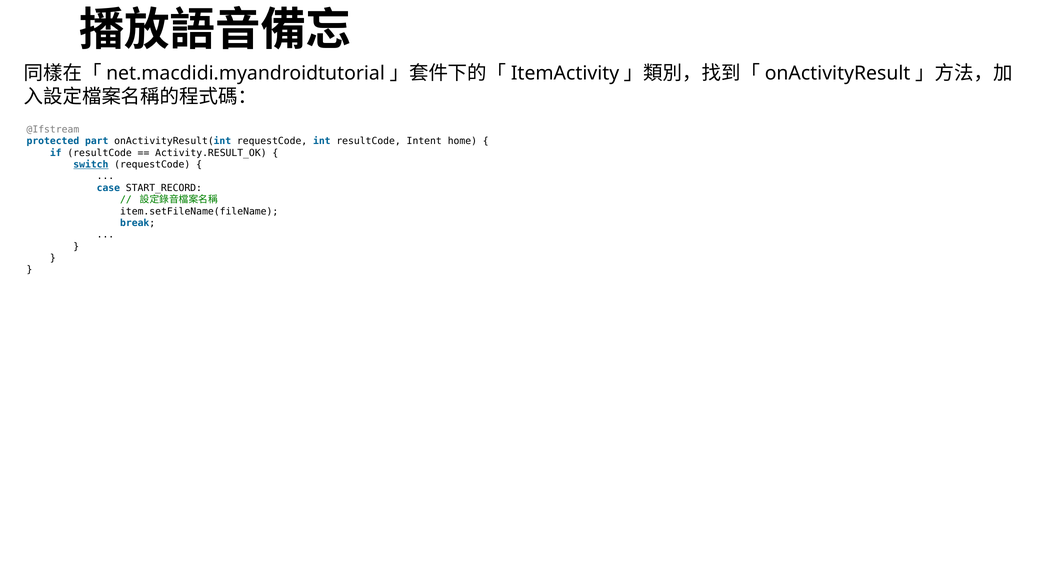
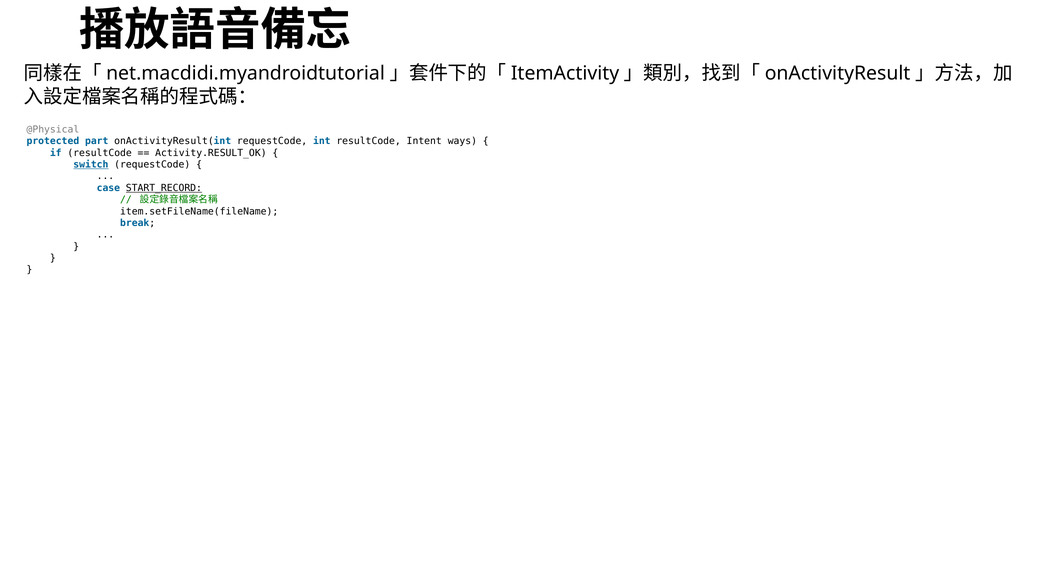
@Ifstream: @Ifstream -> @Physical (53, 130)
home: home -> ways (462, 141)
START_RECORD underline: none -> present (164, 188)
